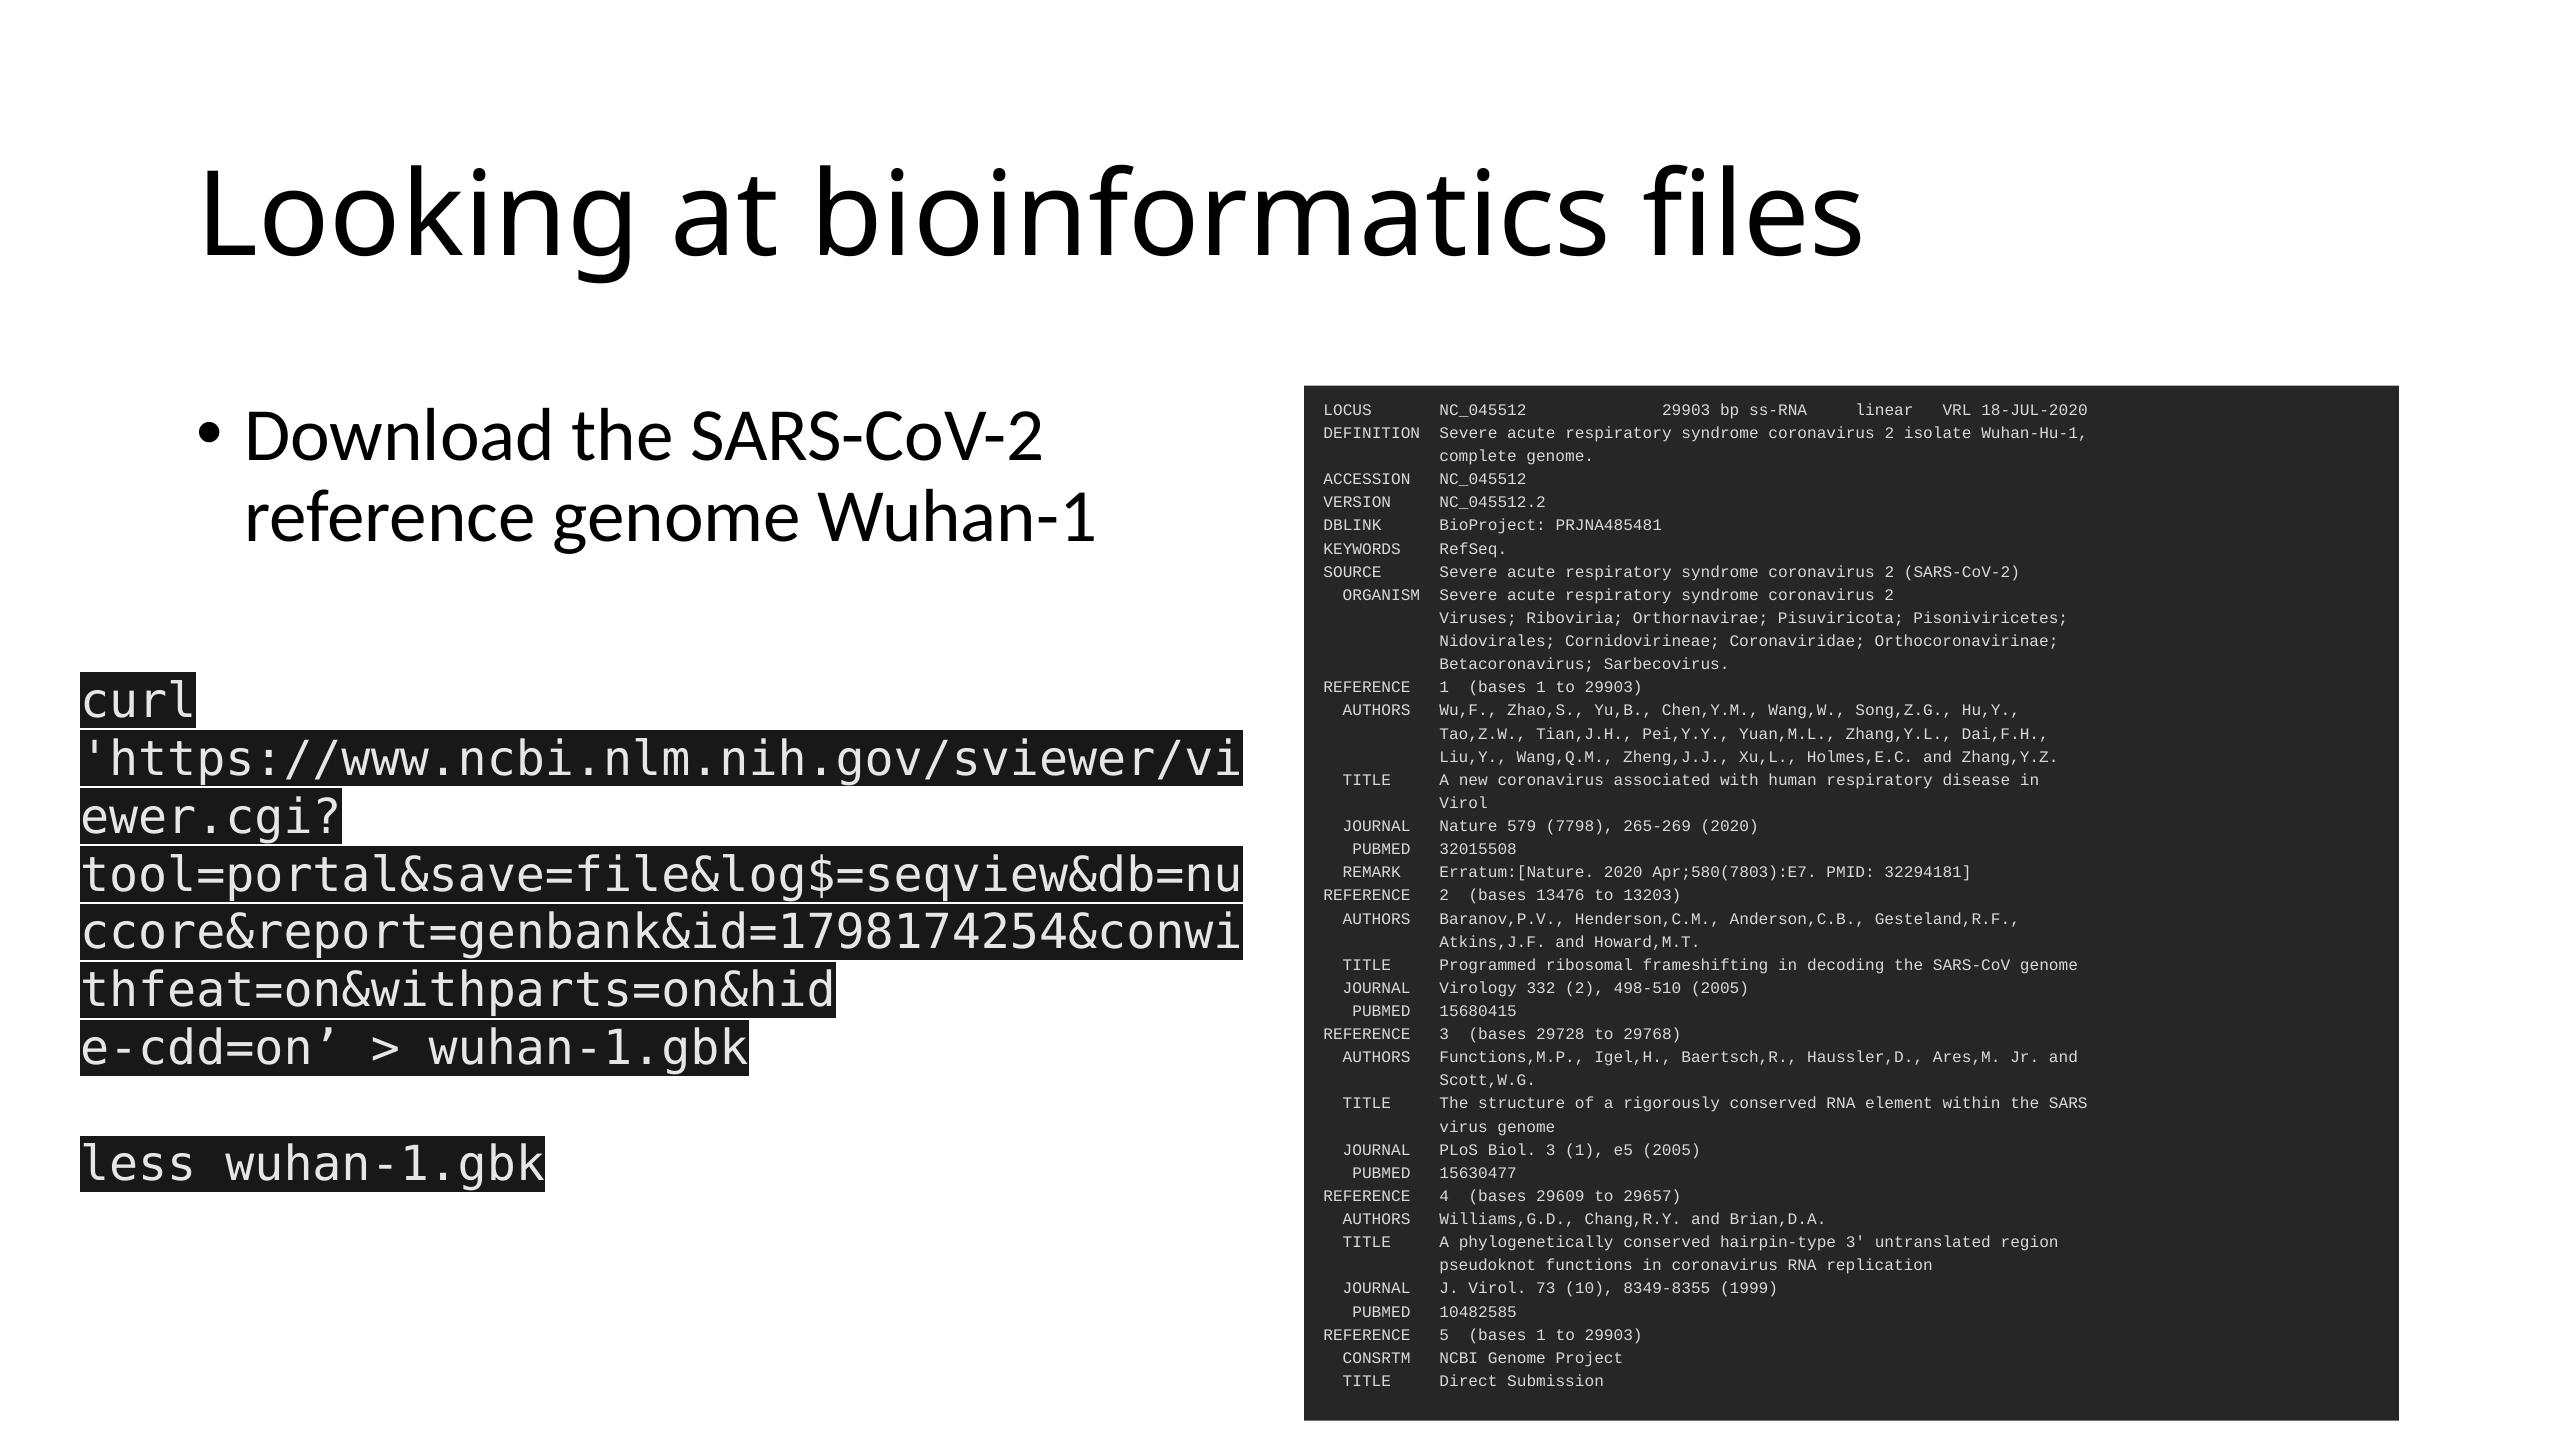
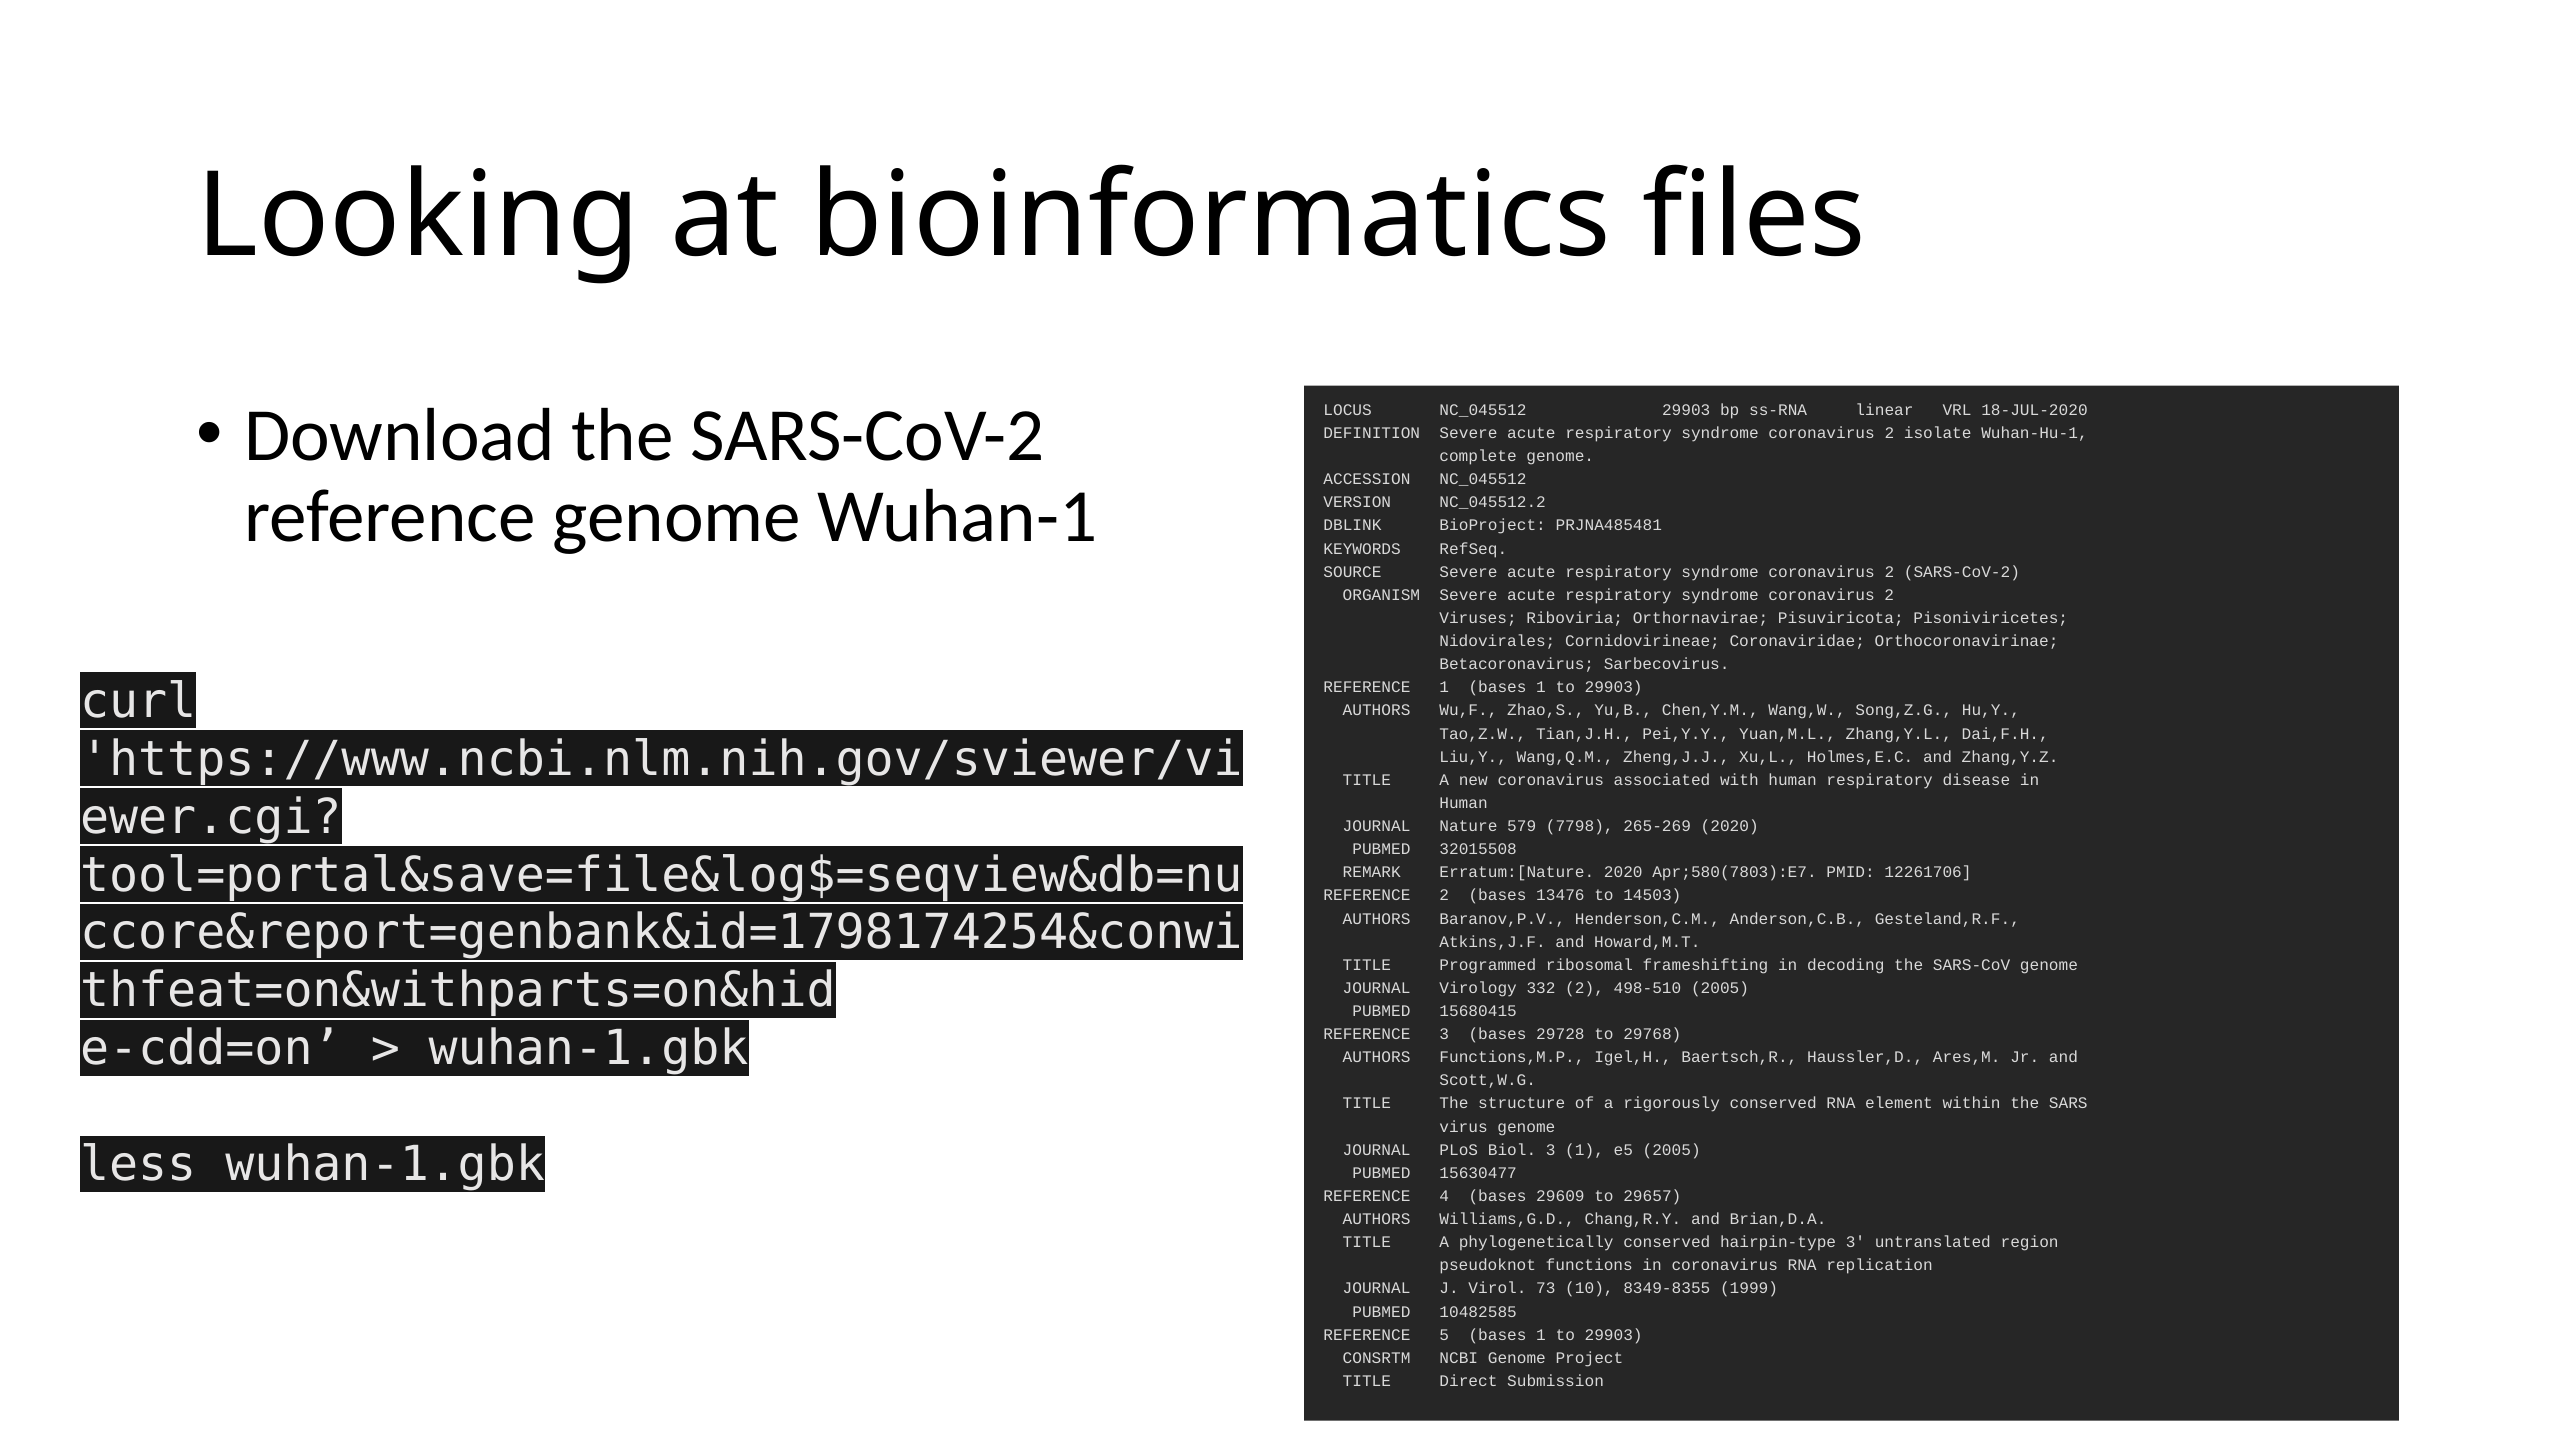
Virol: Virol -> Human (1464, 803)
32294181: 32294181 -> 12261706 (1928, 872)
13203: 13203 -> 14503 (1652, 896)
